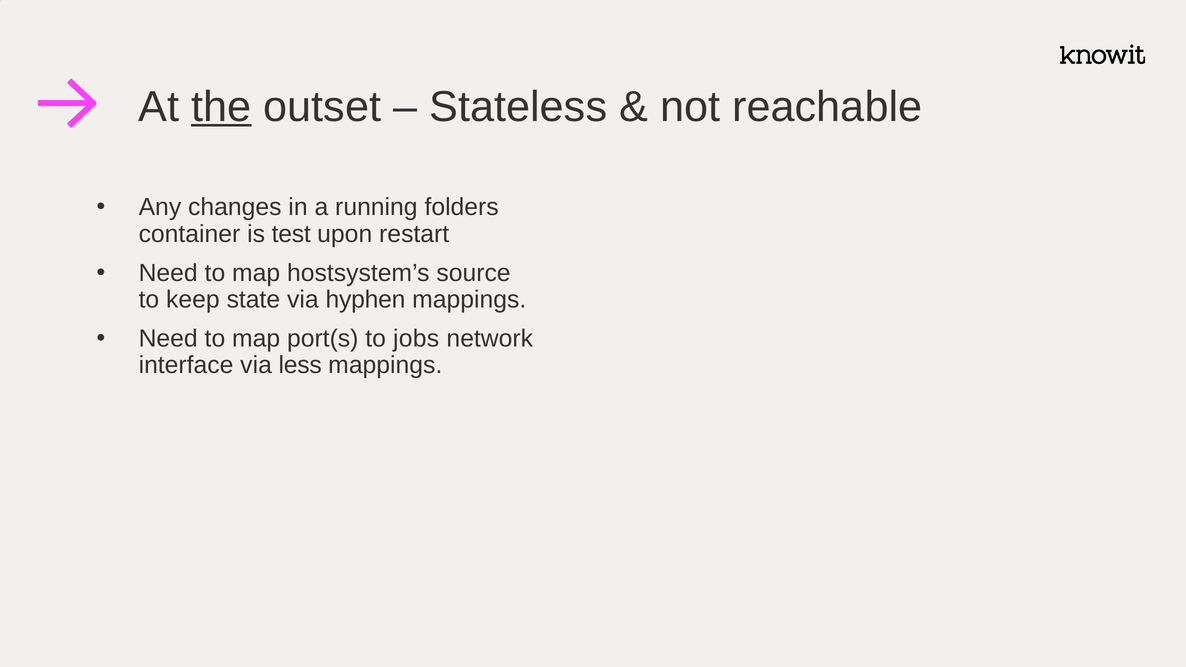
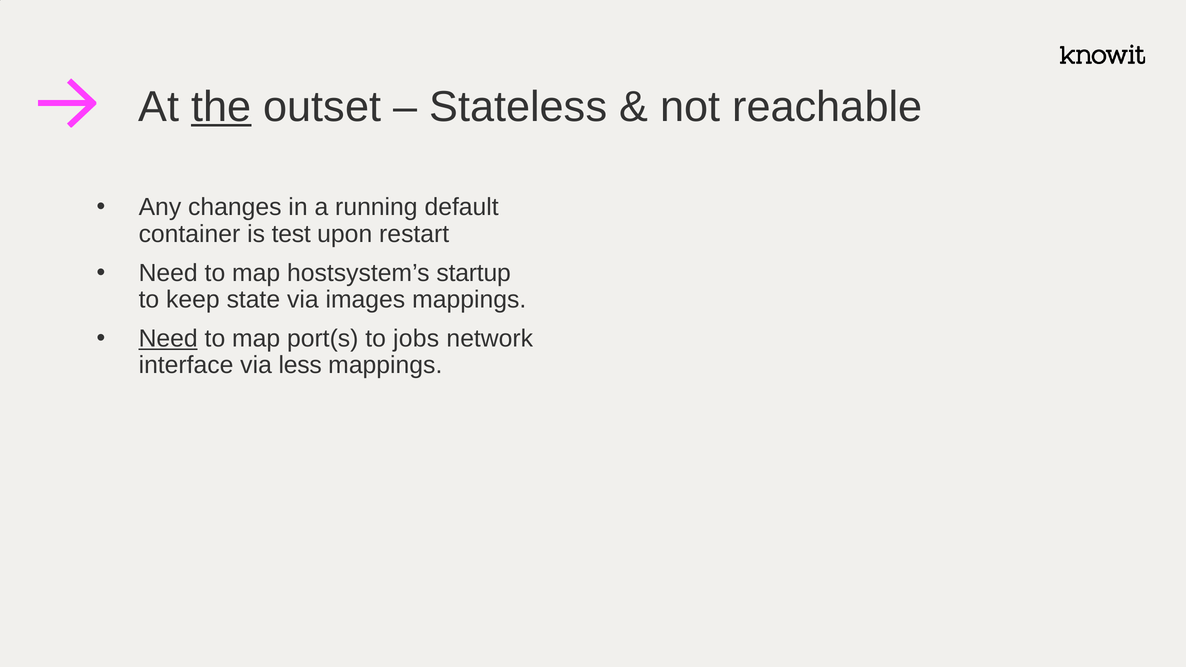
folders: folders -> default (462, 207)
source: source -> startup (474, 273)
hyphen: hyphen -> images (365, 300)
Need underline: none -> present (168, 339)
